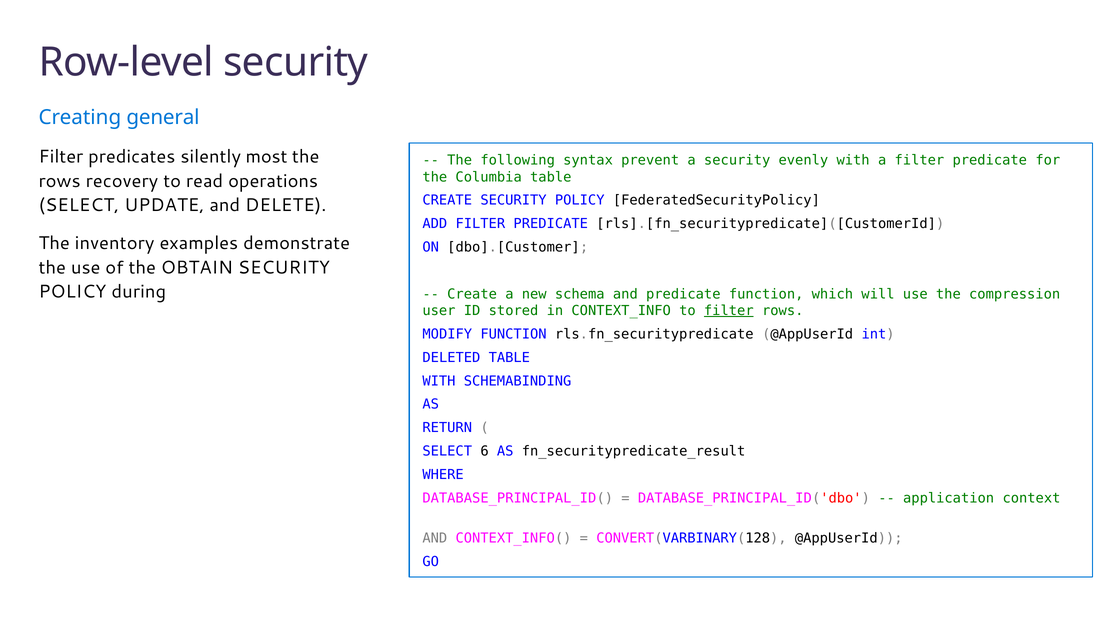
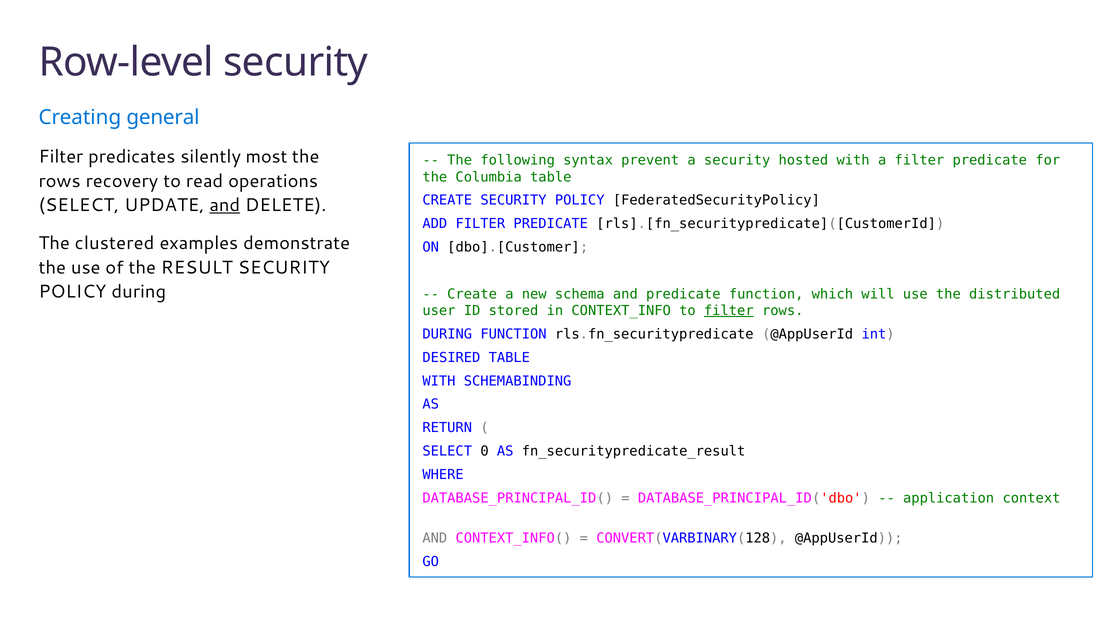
evenly: evenly -> hosted (803, 160)
and underline: none -> present (225, 205)
inventory: inventory -> clustered (115, 243)
OBTAIN: OBTAIN -> RESULT (197, 267)
compression: compression -> distributed (1015, 294)
MODIFY: MODIFY -> DURING (447, 334)
DELETED: DELETED -> DESIRED (451, 357)
6: 6 -> 0 (485, 451)
